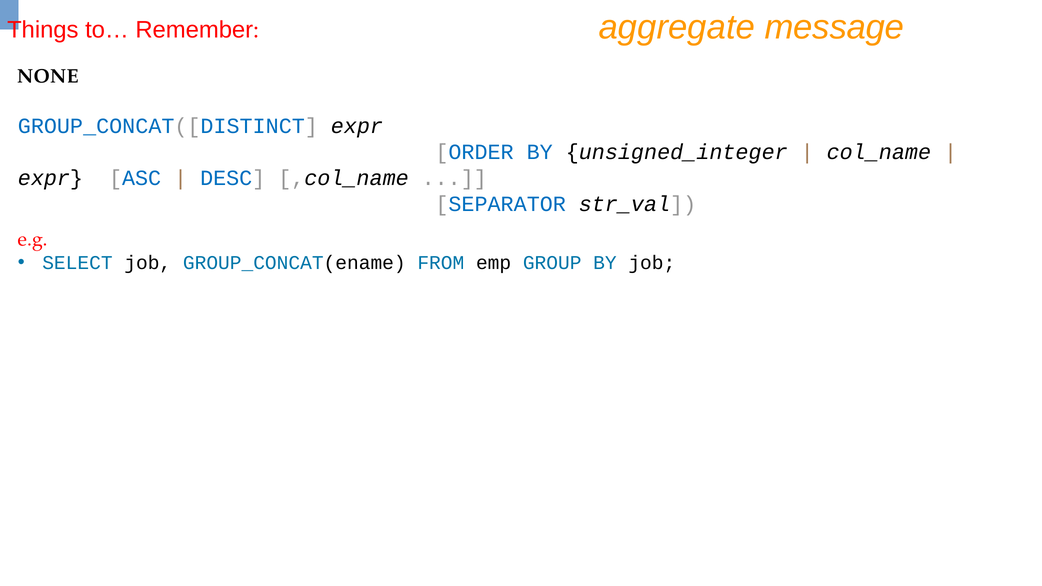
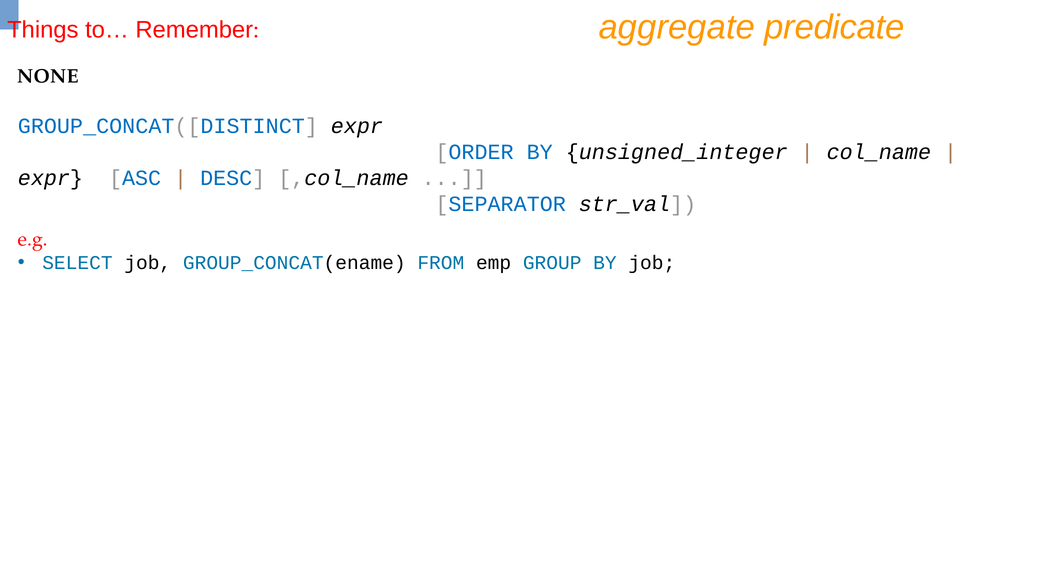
message: message -> predicate (834, 27)
